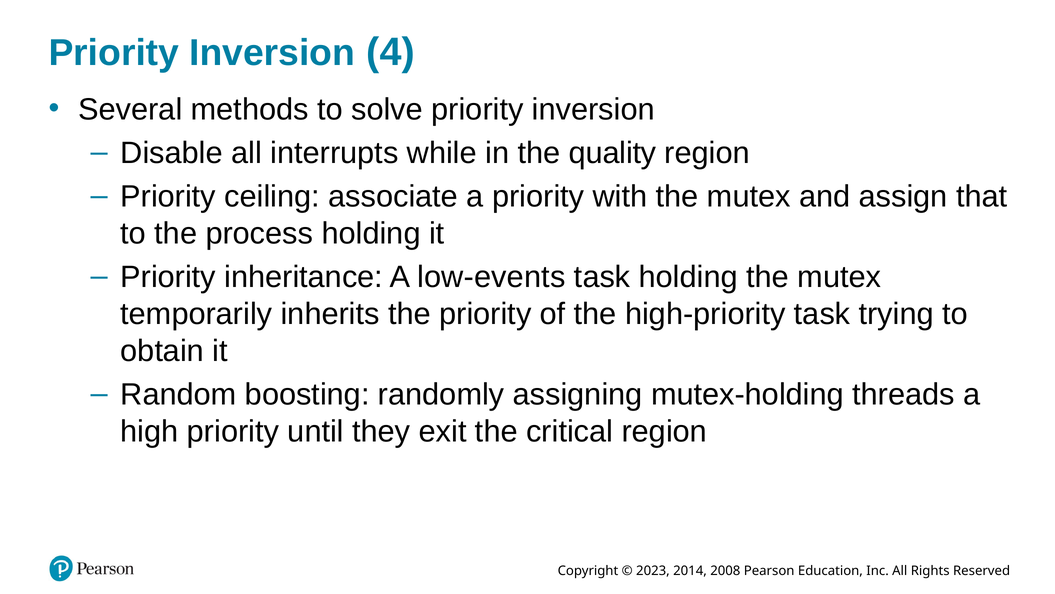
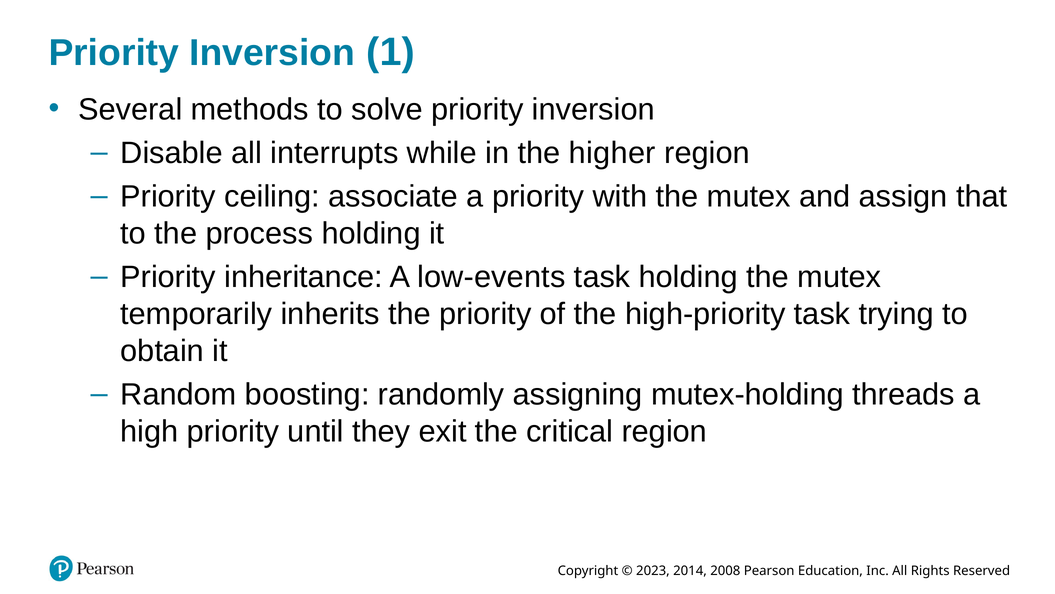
4: 4 -> 1 (391, 52)
quality: quality -> higher (612, 153)
